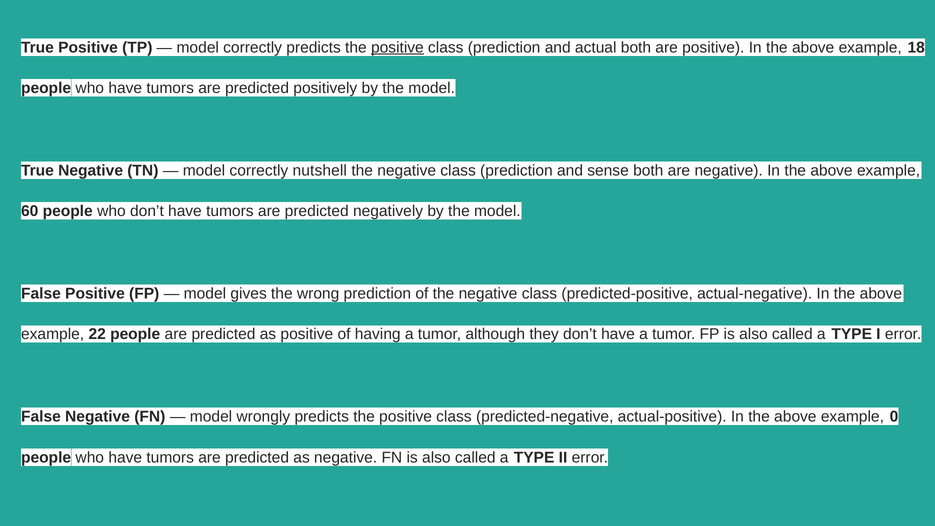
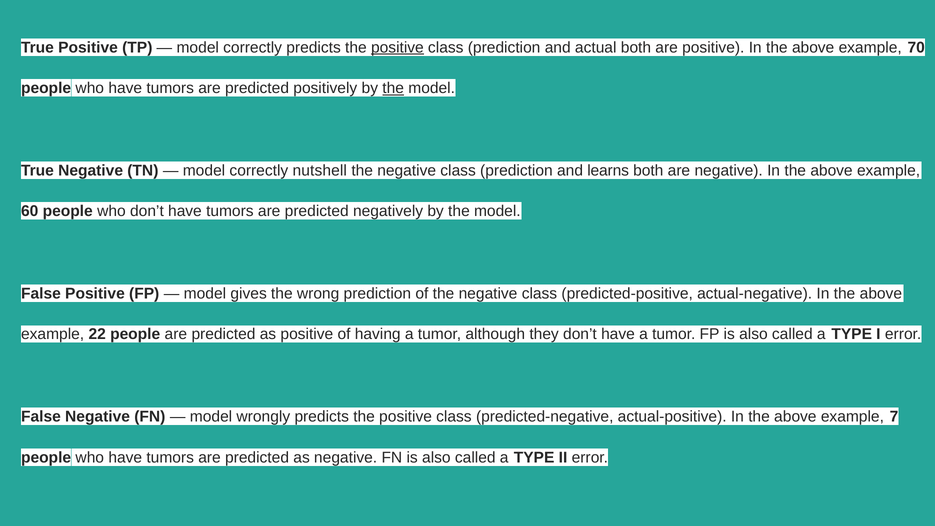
18: 18 -> 70 (916, 47)
the underline: none -> present (393, 88)
sense: sense -> learns (608, 170)
0: 0 -> 7 (894, 417)
